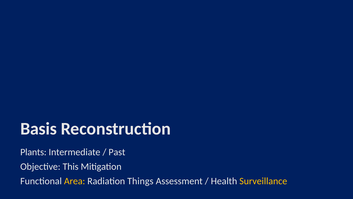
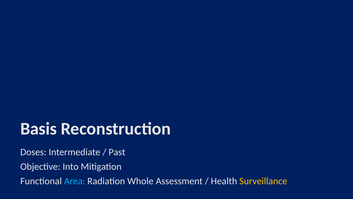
Plants: Plants -> Doses (33, 152)
This: This -> Into (71, 166)
Area colour: yellow -> light blue (75, 181)
Things: Things -> Whole (140, 181)
